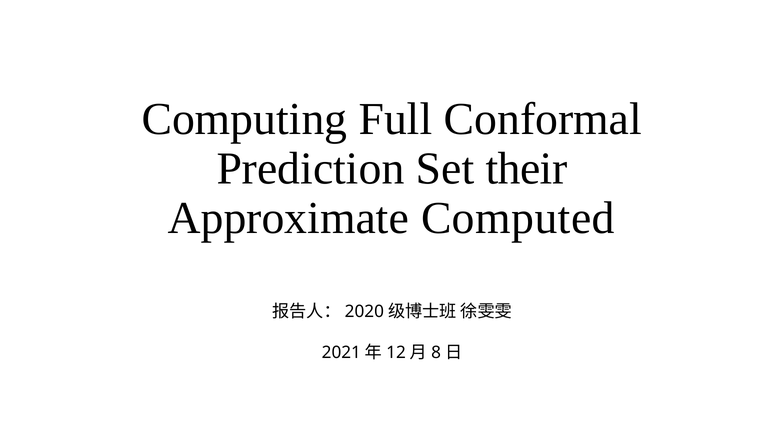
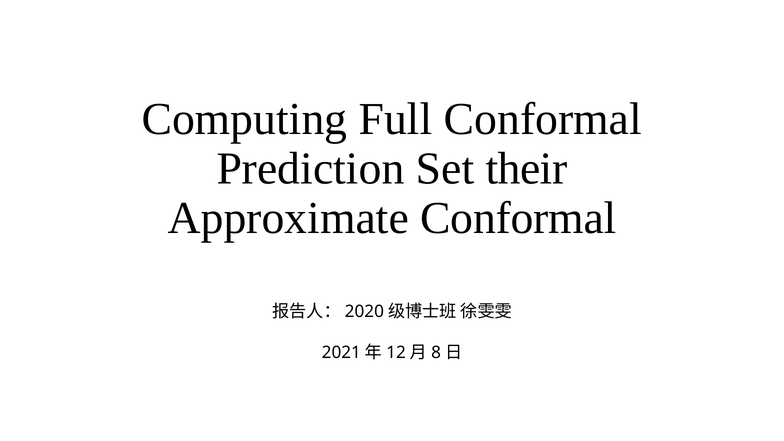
Approximate Computed: Computed -> Conformal (518, 218)
